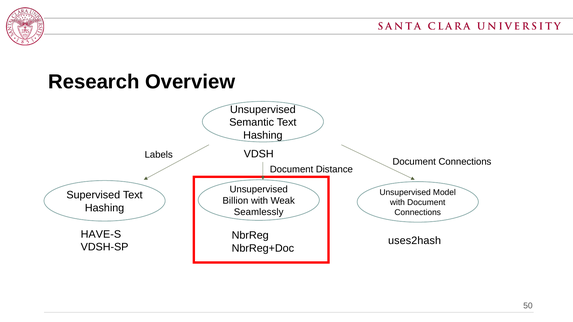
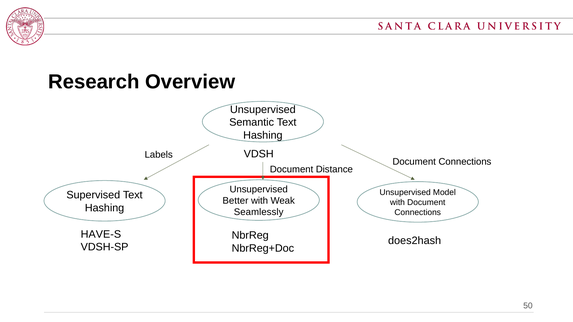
Billion: Billion -> Better (235, 201)
uses2hash: uses2hash -> does2hash (415, 241)
